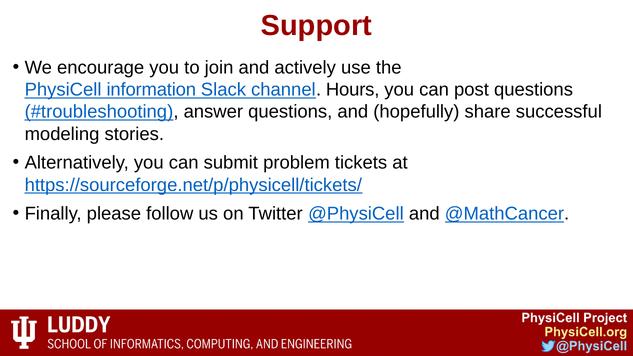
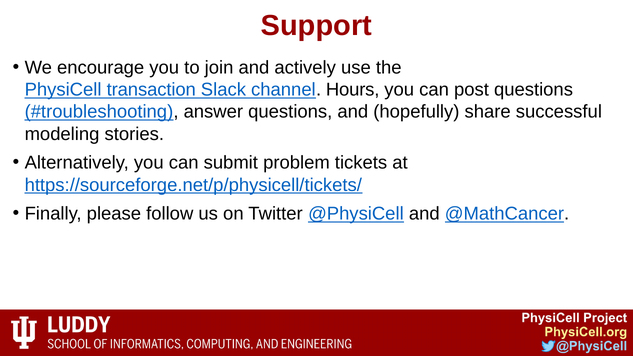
information: information -> transaction (151, 90)
